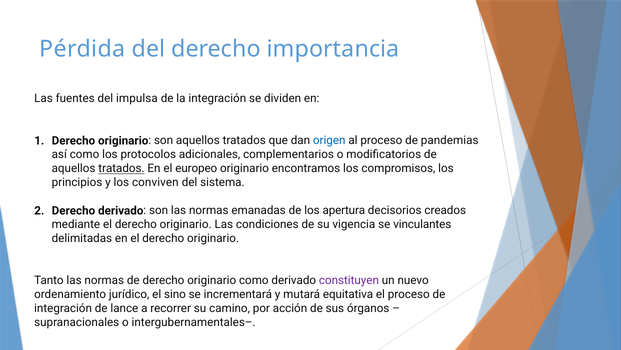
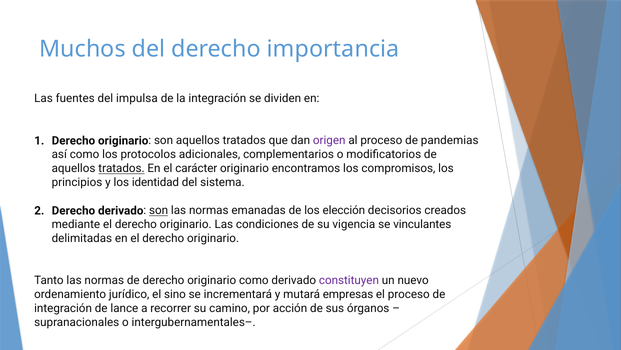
Pérdida: Pérdida -> Muchos (82, 49)
origen colour: blue -> purple (329, 140)
europeo: europeo -> carácter (196, 168)
conviven: conviven -> identidad (155, 182)
son underline: none -> present (159, 210)
apertura: apertura -> elección (344, 210)
equitativa: equitativa -> empresas (348, 294)
